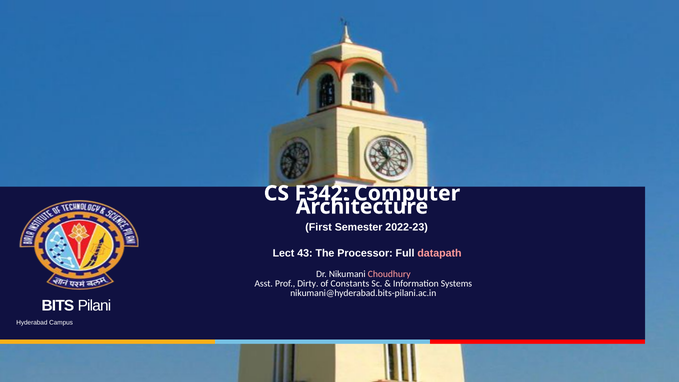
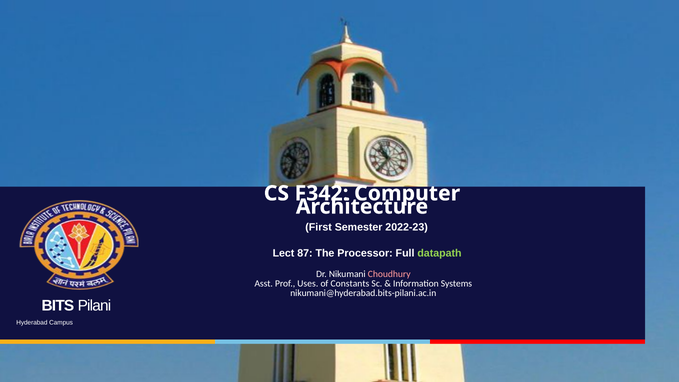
43: 43 -> 87 (305, 253)
datapath colour: pink -> light green (439, 253)
Dirty: Dirty -> Uses (308, 283)
